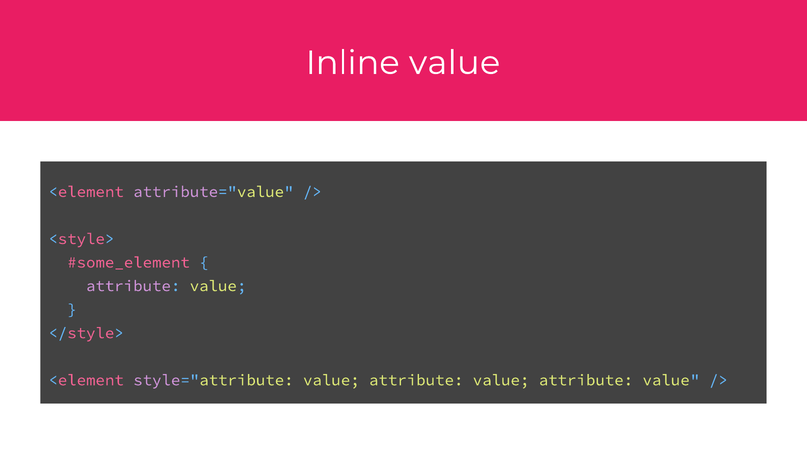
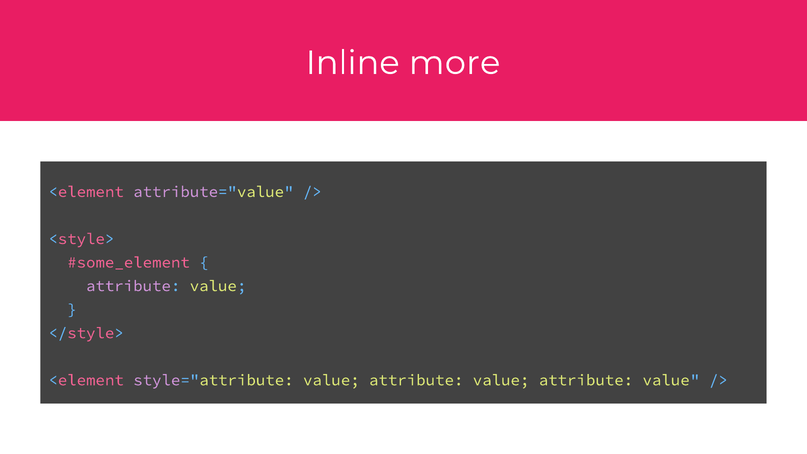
Inline value: value -> more (455, 63)
